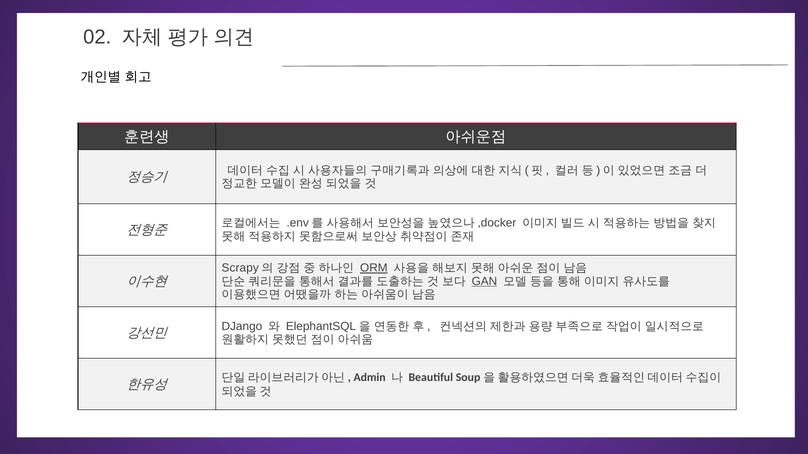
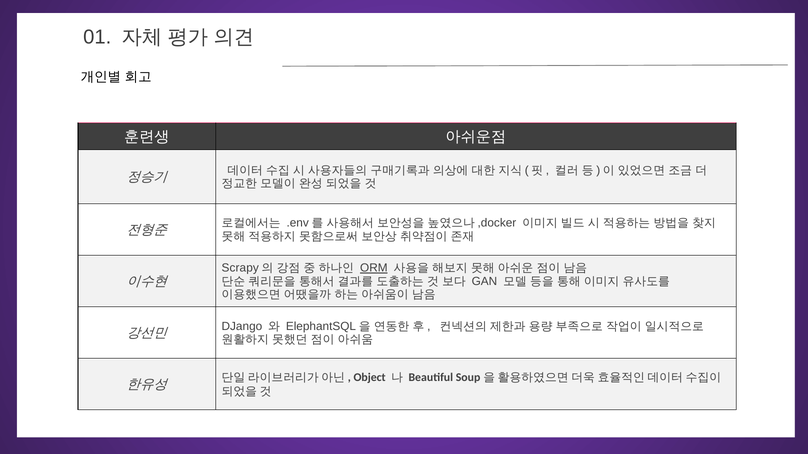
02: 02 -> 01 (97, 37)
GAN underline: present -> none (484, 282)
Admin: Admin -> Object (370, 378)
